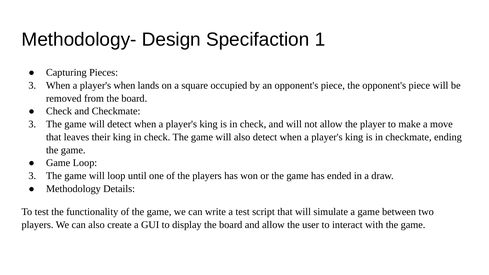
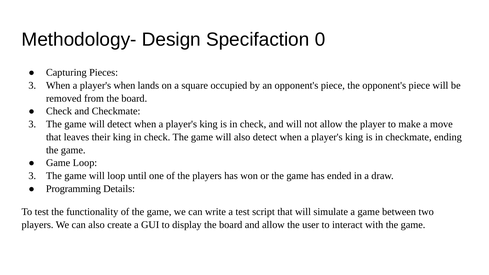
1: 1 -> 0 (320, 40)
Methodology: Methodology -> Programming (73, 189)
